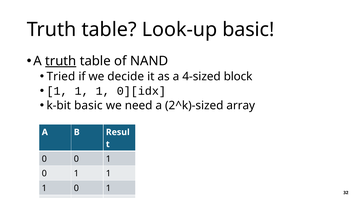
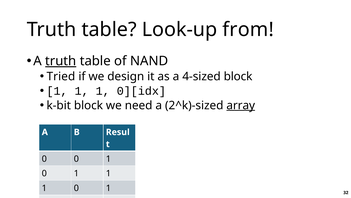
Look-up basic: basic -> from (248, 29)
decide: decide -> design (126, 76)
k-bit basic: basic -> block (88, 105)
array underline: none -> present (241, 105)
